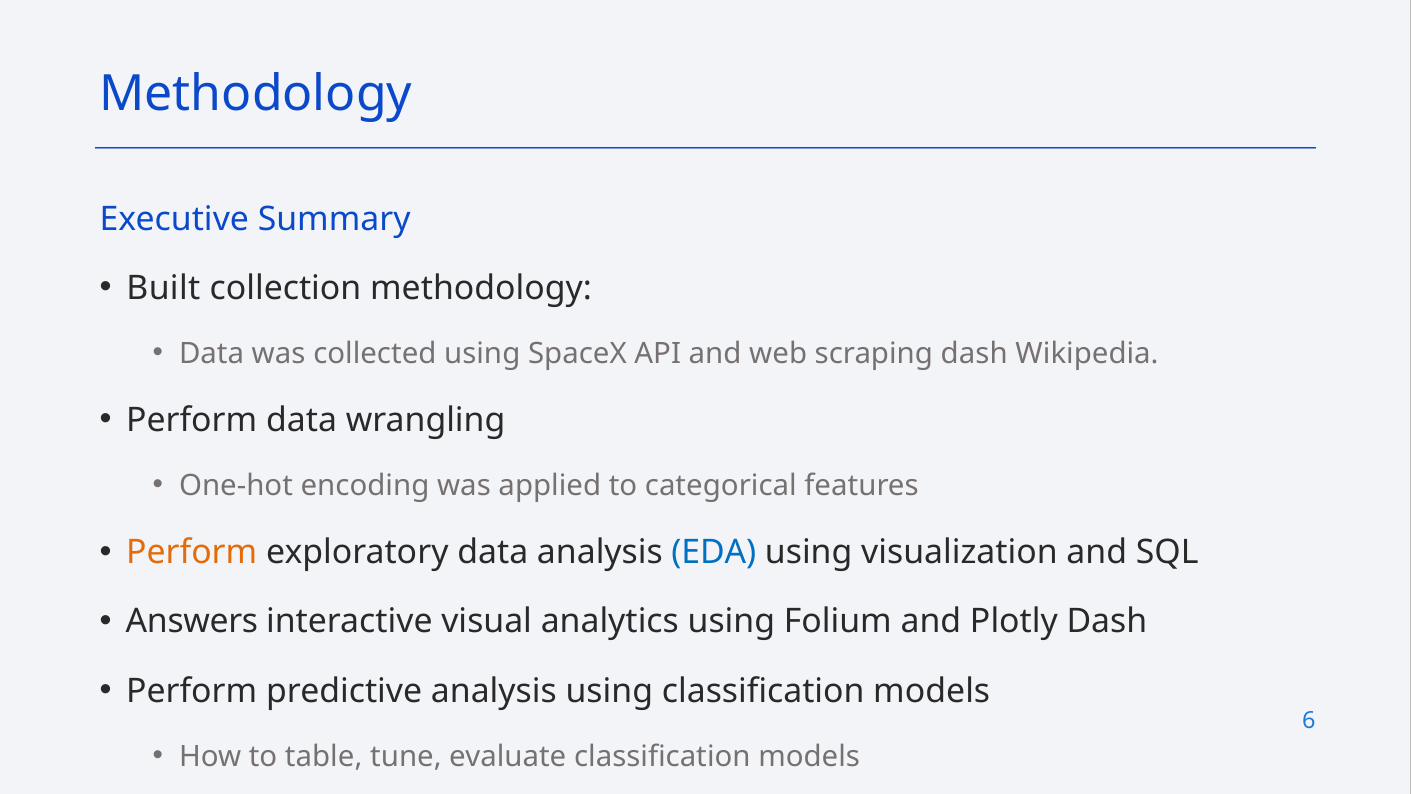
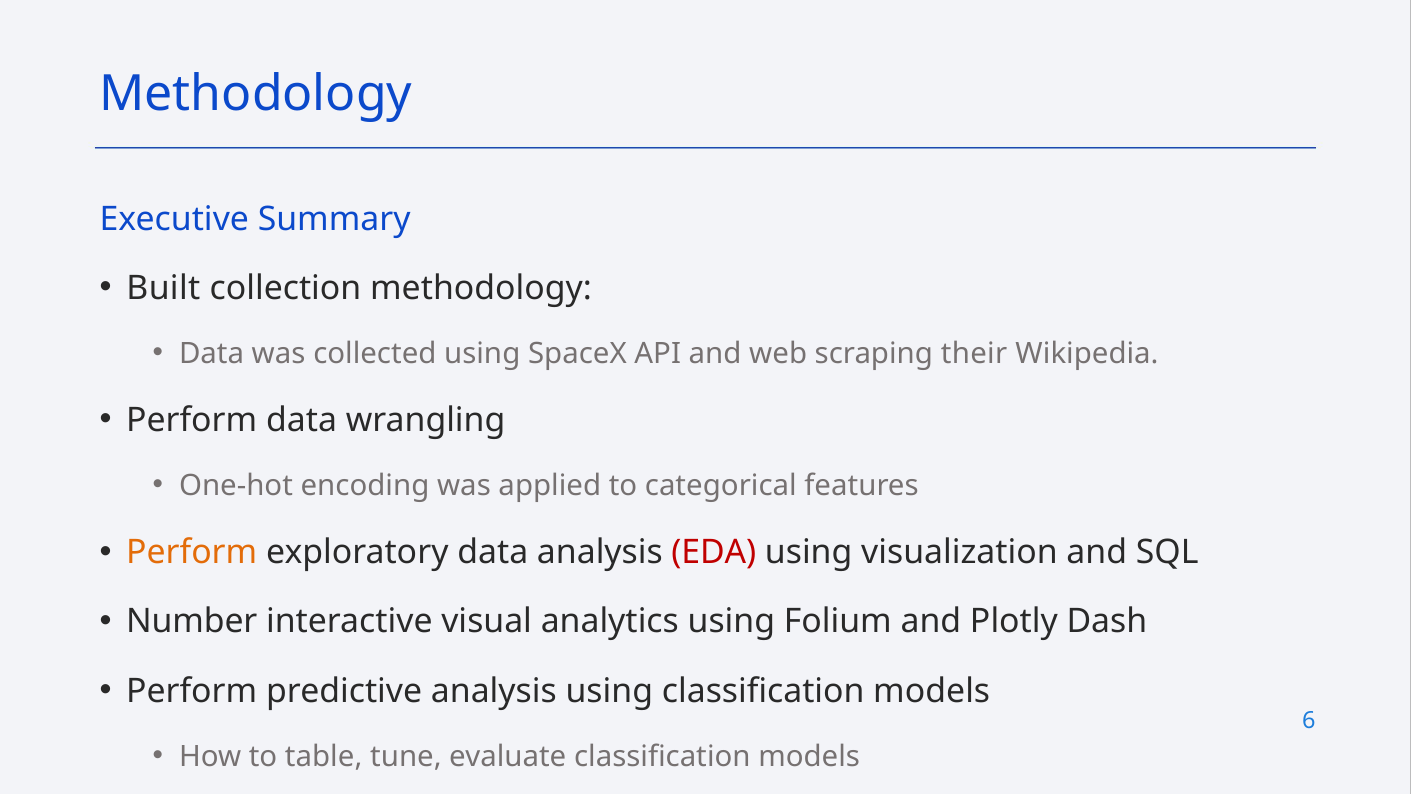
scraping dash: dash -> their (974, 353)
EDA colour: blue -> red (714, 552)
Answers: Answers -> Number (192, 622)
